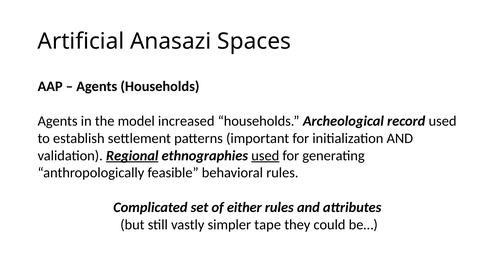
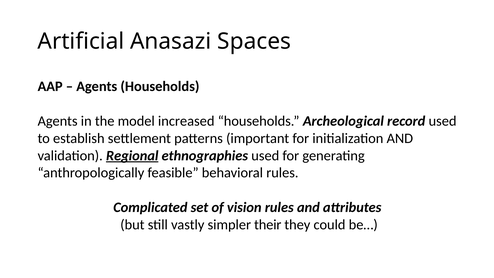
used underline: present -> none (265, 156)
either: either -> vision (244, 207)
tape: tape -> their (268, 225)
